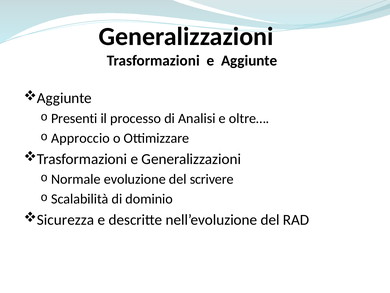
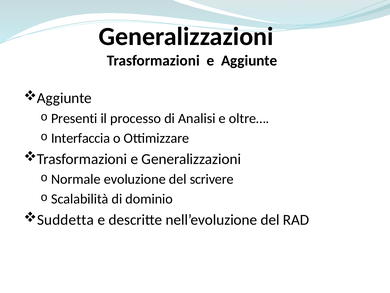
Approccio: Approccio -> Interfaccia (81, 138)
Sicurezza: Sicurezza -> Suddetta (66, 219)
